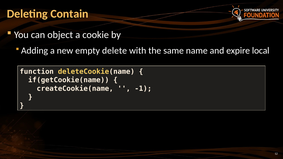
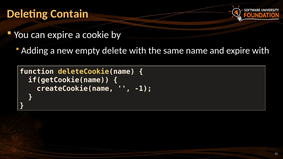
can object: object -> expire (60, 35)
expire local: local -> with (261, 51)
